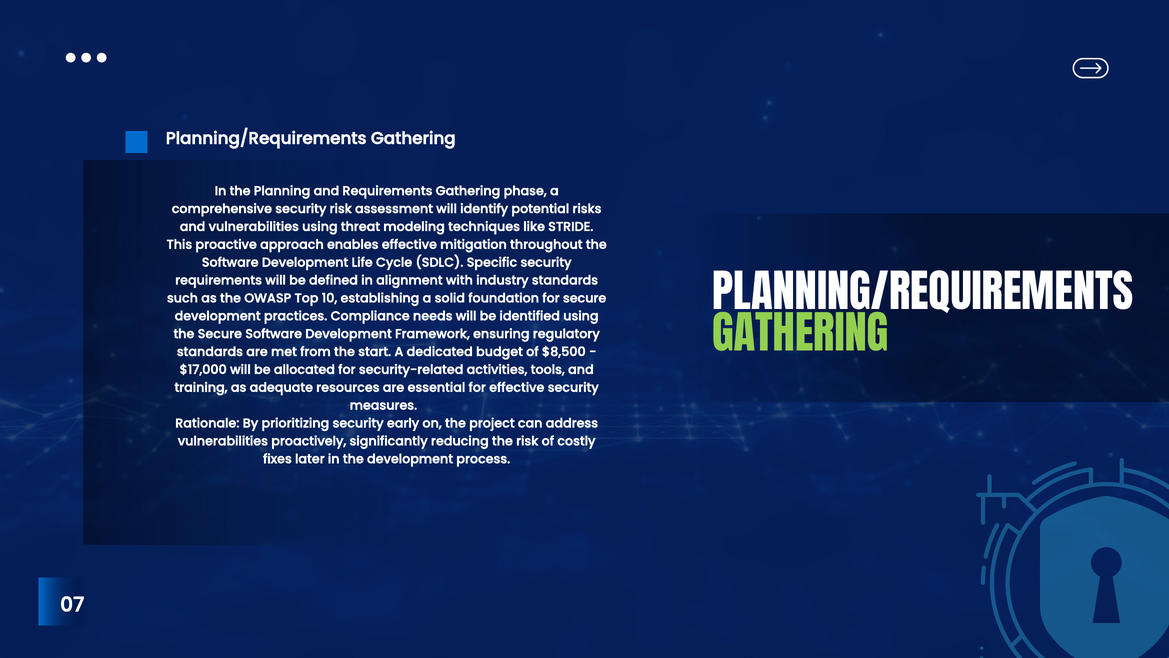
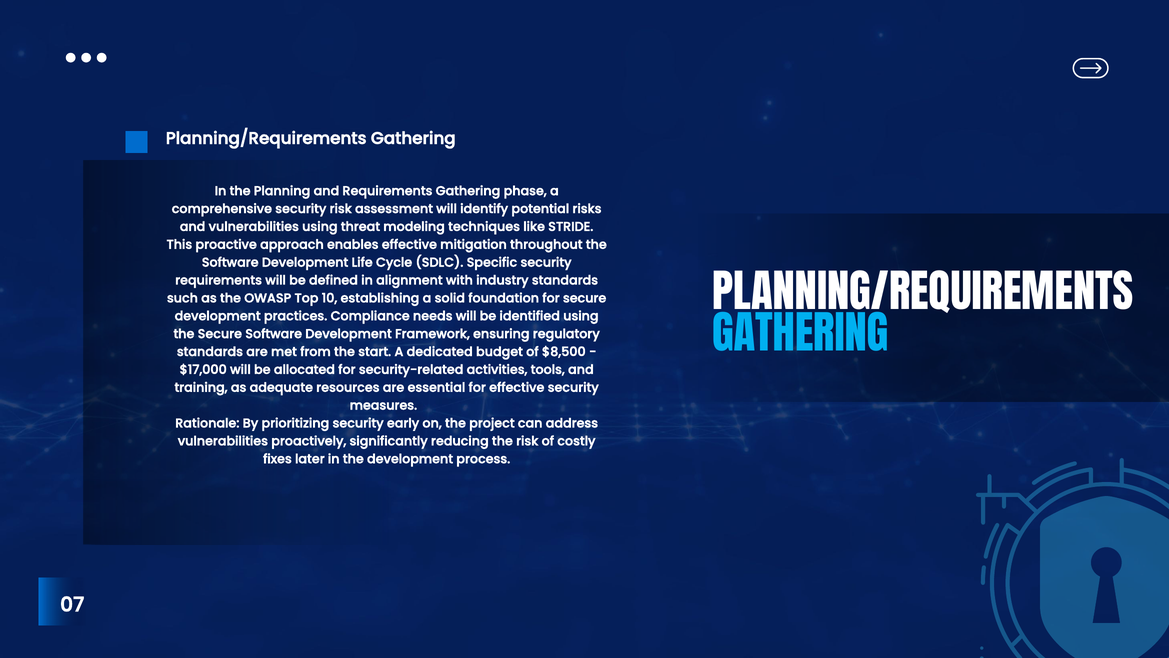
GATHERING colour: light green -> light blue (800, 336)
